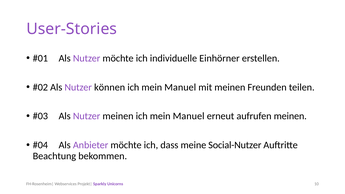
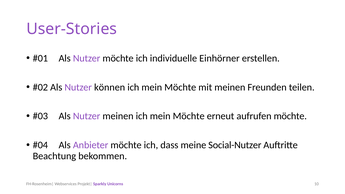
Manuel: Manuel -> Möchte (180, 87)
Manuel: Manuel -> Möchte (189, 116)
aufrufen meinen: meinen -> möchte (290, 116)
